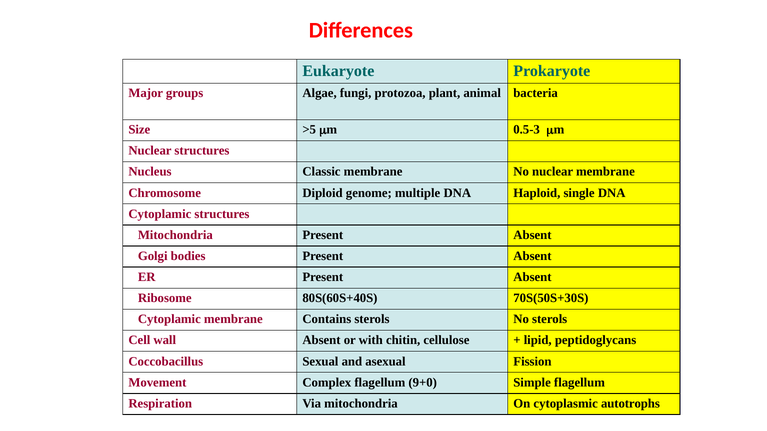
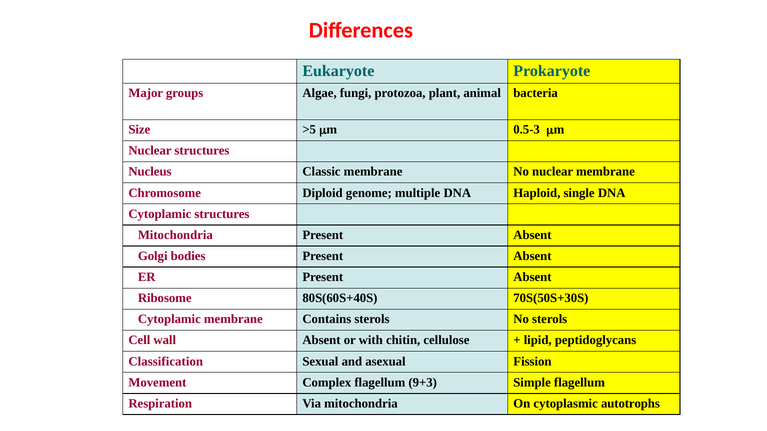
Coccobacillus: Coccobacillus -> Classification (166, 362)
9+0: 9+0 -> 9+3 (423, 383)
